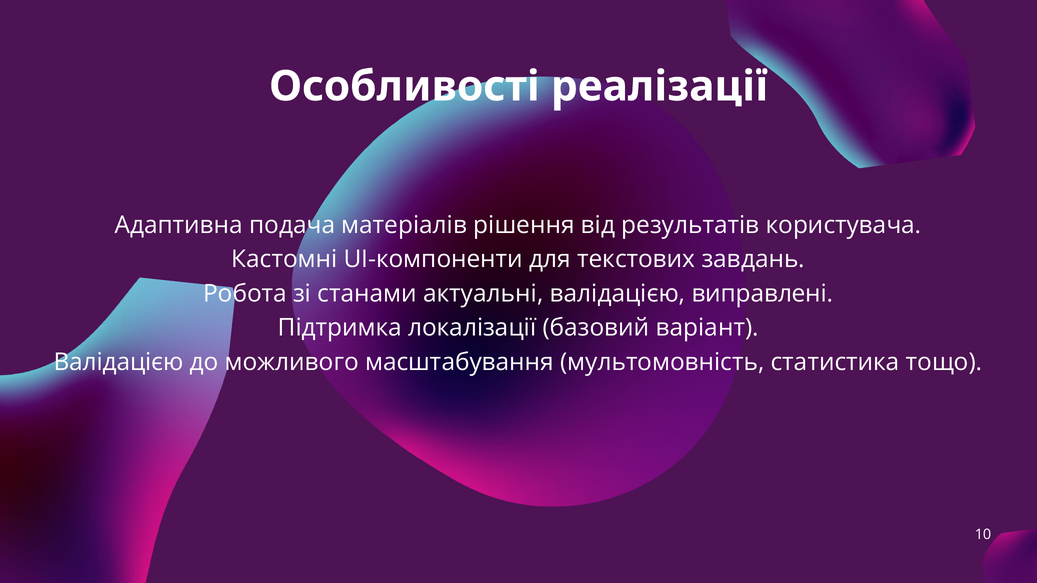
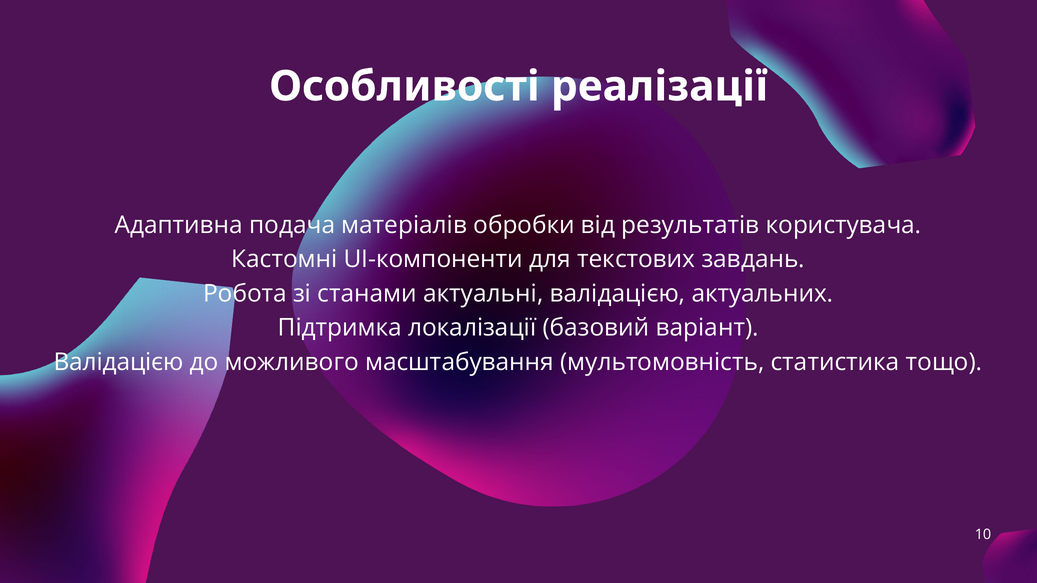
рішення: рішення -> обробки (524, 225)
виправлені: виправлені -> актуальних (762, 294)
